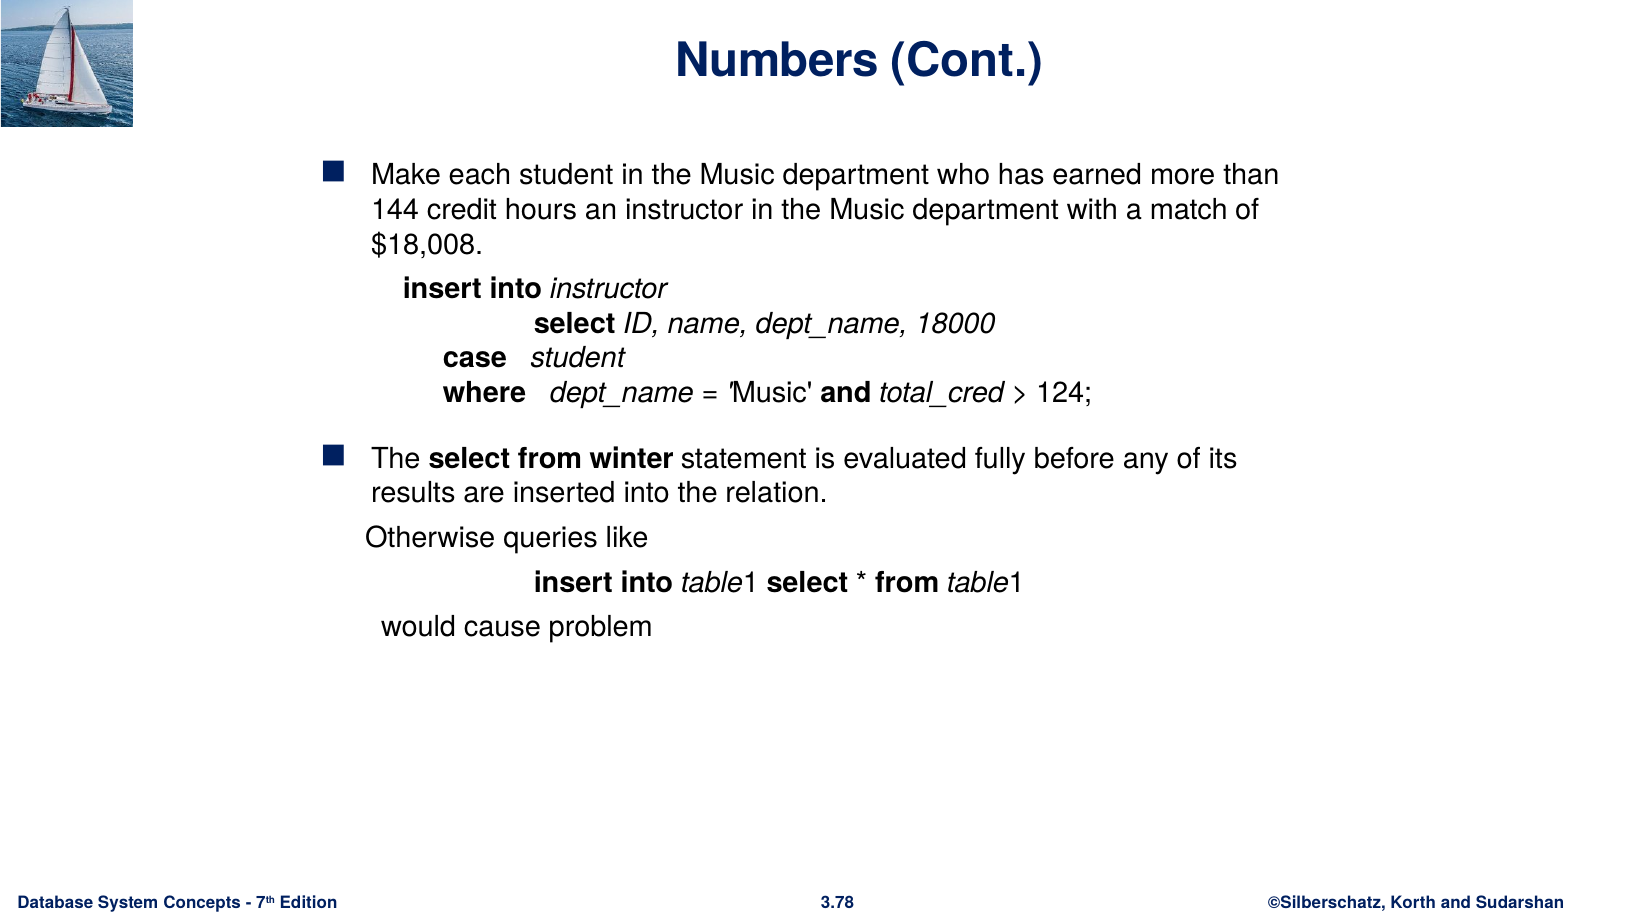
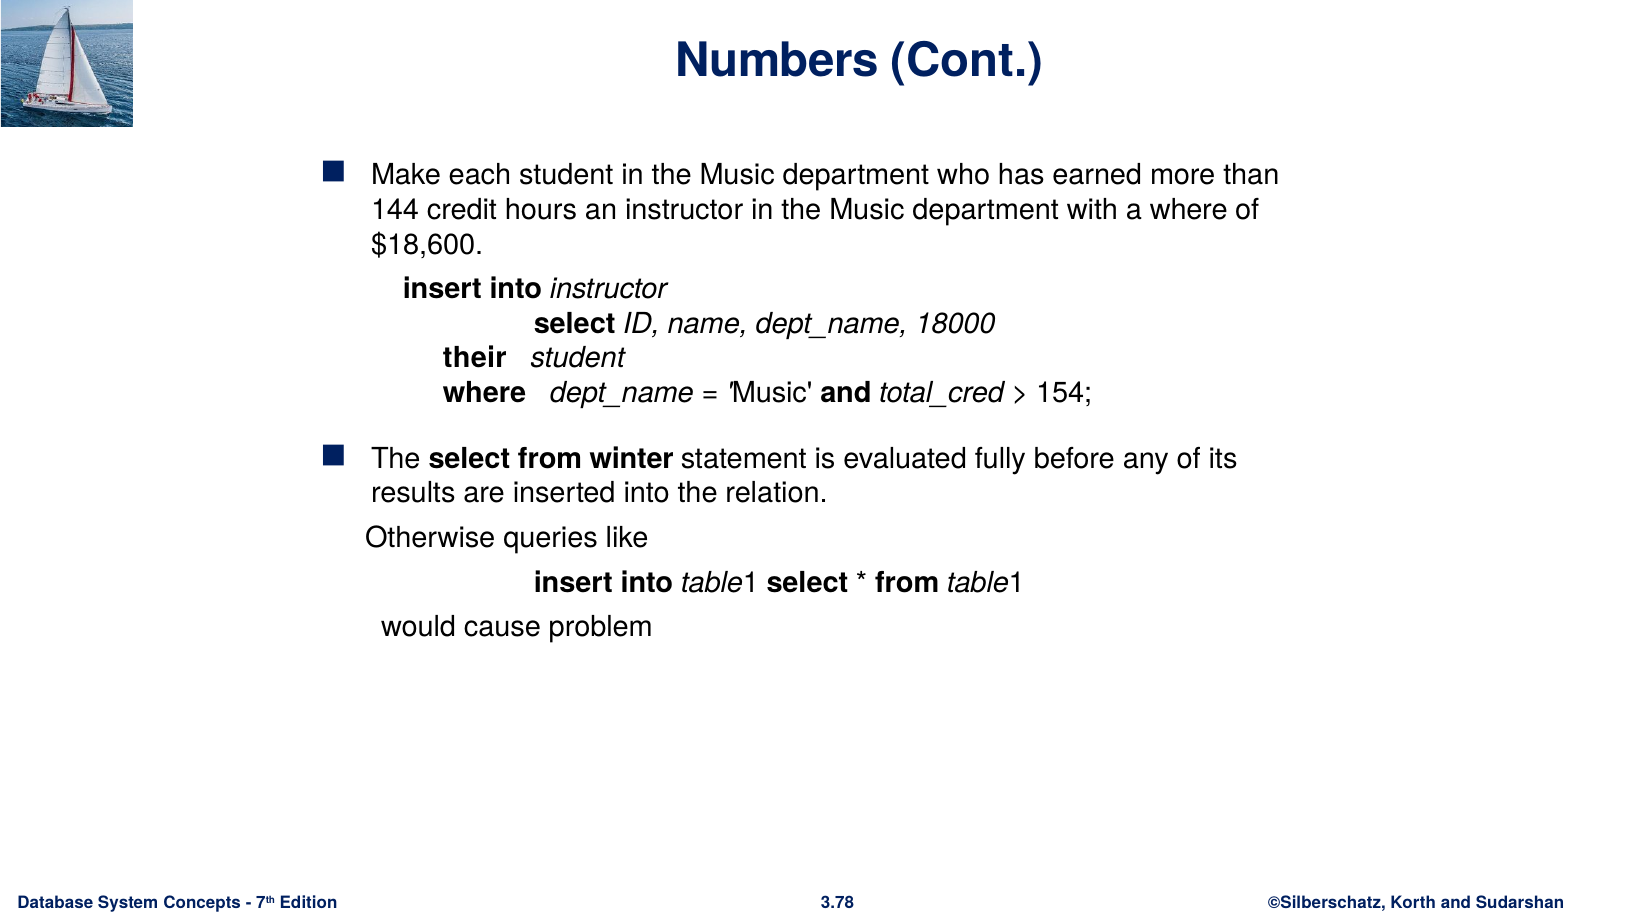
a match: match -> where (1189, 210)
$18,008: $18,008 -> $18,600 (427, 244)
case: case -> their (475, 358)
124: 124 -> 154 (1064, 393)
